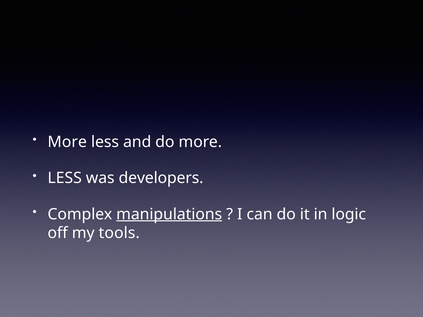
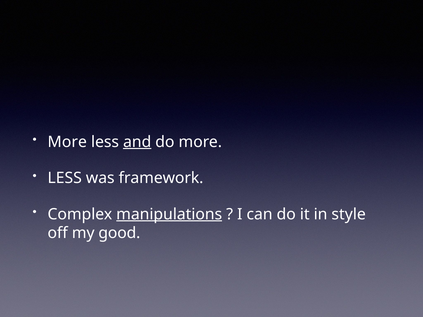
and underline: none -> present (137, 142)
developers: developers -> framework (161, 178)
logic: logic -> style (349, 214)
tools: tools -> good (119, 233)
